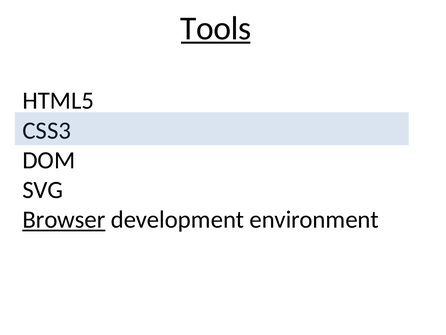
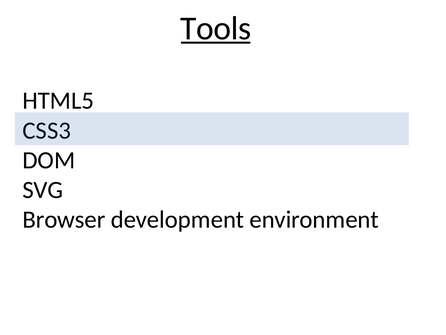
Browser underline: present -> none (64, 219)
